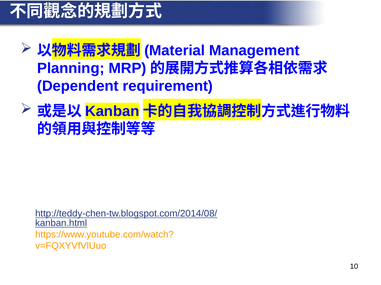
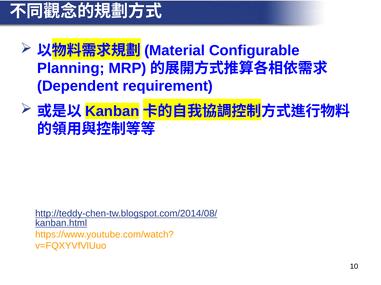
Management: Management -> Configurable (254, 51)
